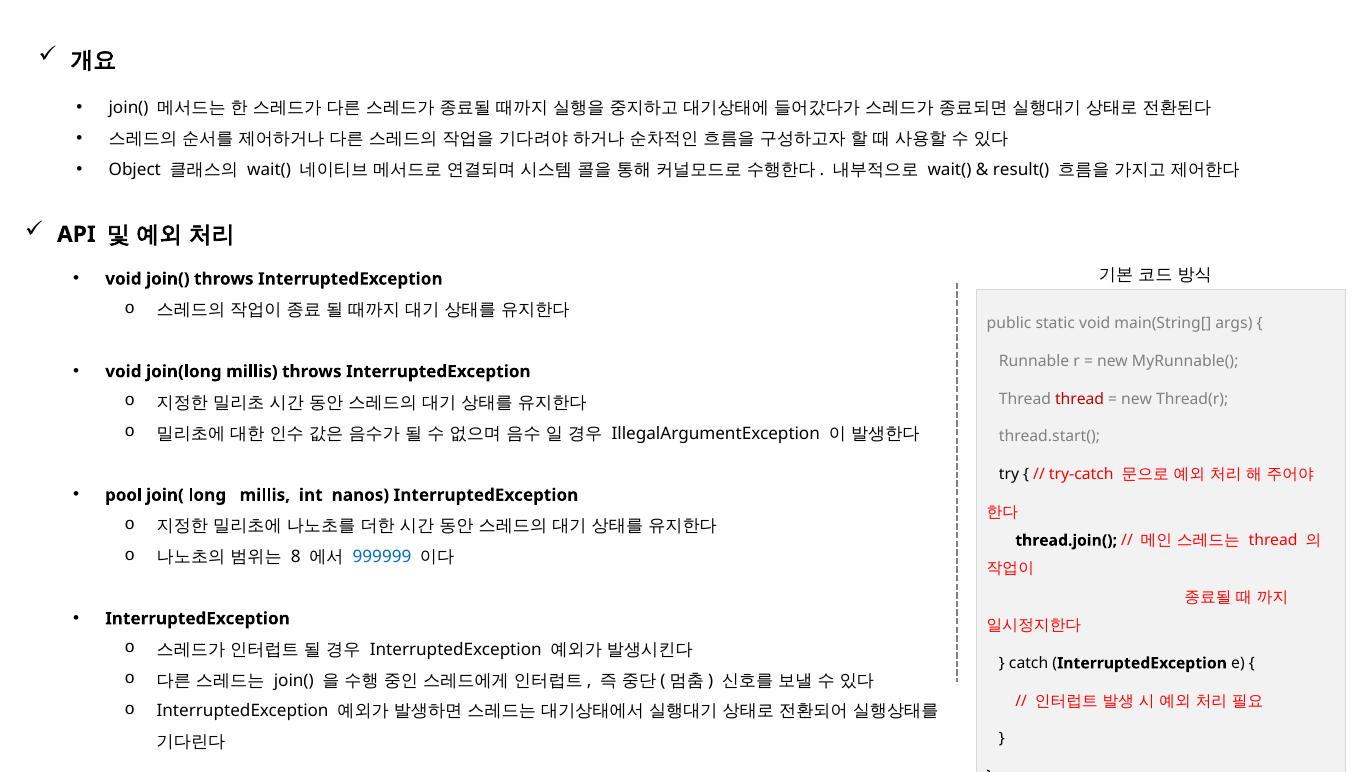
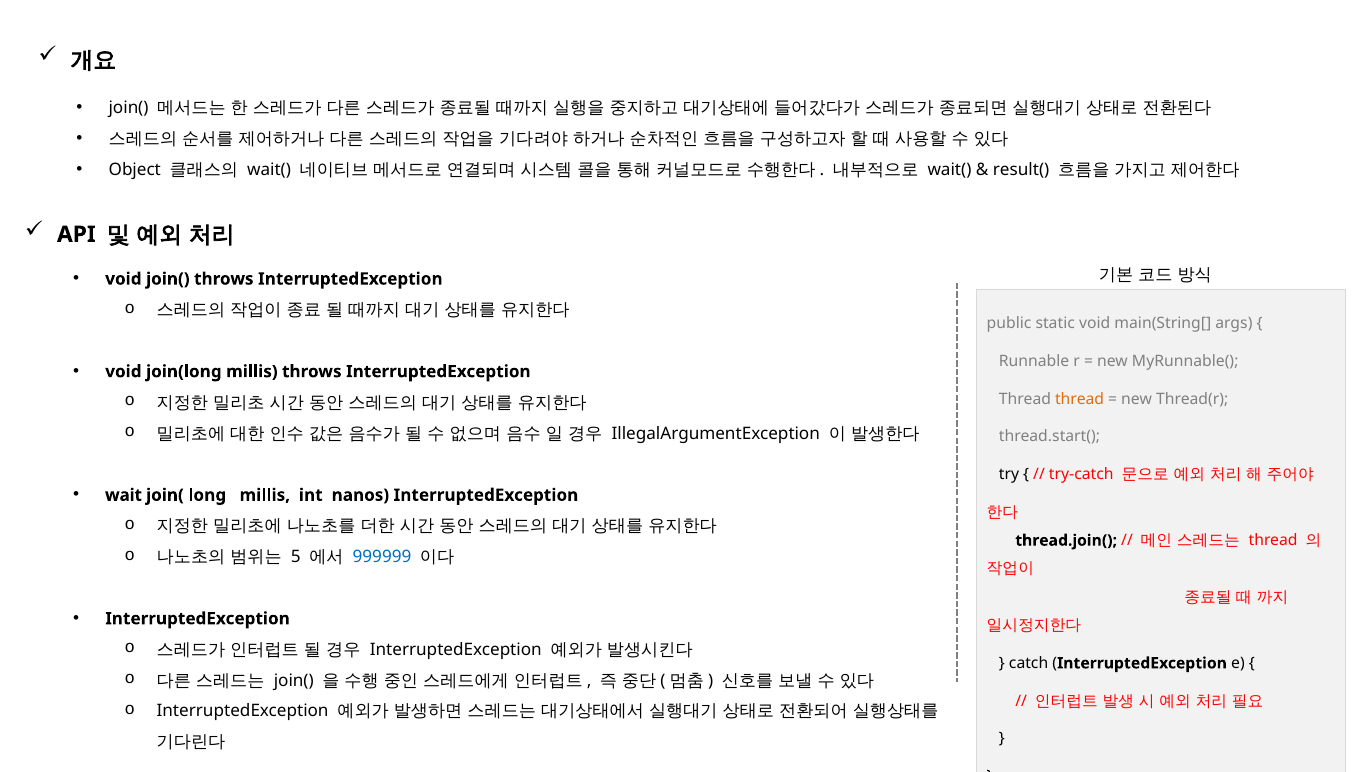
thread colour: red -> orange (1080, 399)
pool: pool -> wait (124, 495)
8: 8 -> 5 (296, 557)
